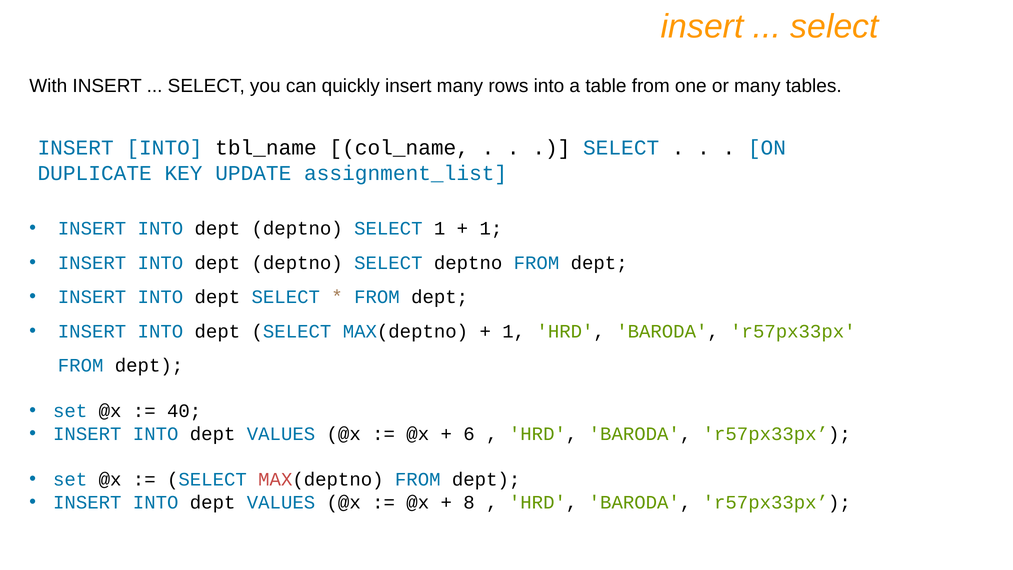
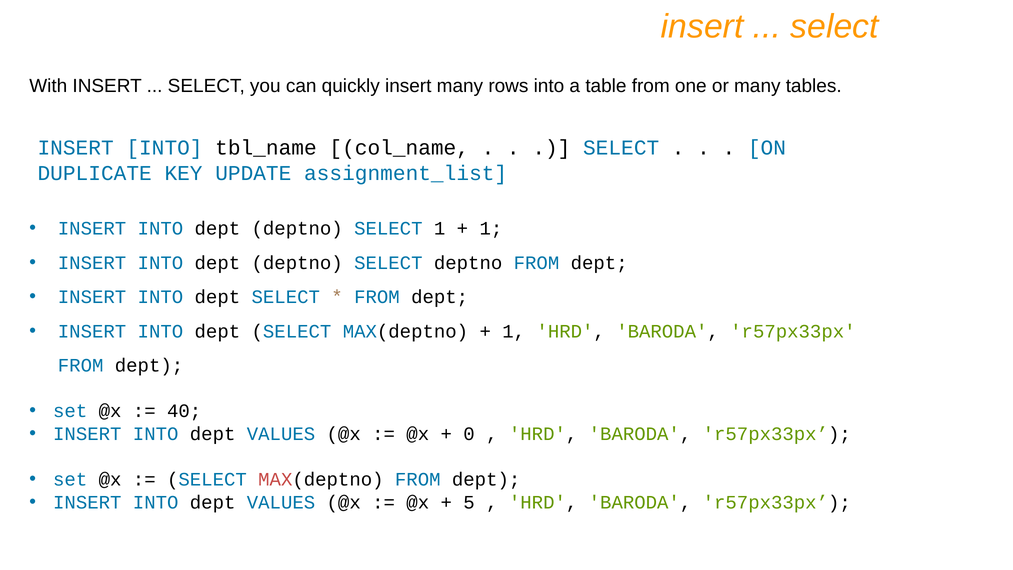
6: 6 -> 0 (469, 434)
8: 8 -> 5 (469, 502)
